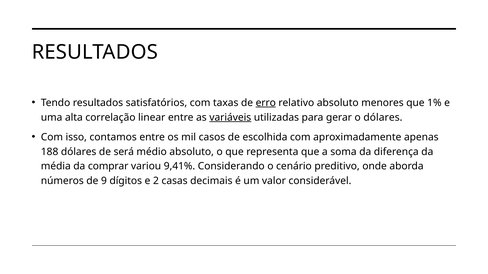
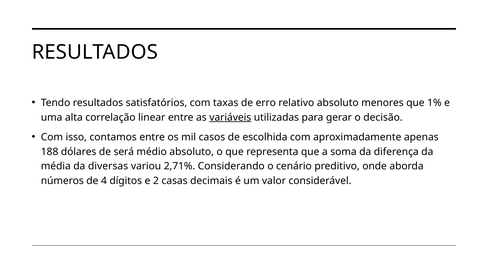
erro underline: present -> none (266, 103)
o dólares: dólares -> decisão (383, 118)
comprar: comprar -> diversas (108, 167)
9,41%: 9,41% -> 2,71% (179, 167)
9: 9 -> 4 (104, 181)
